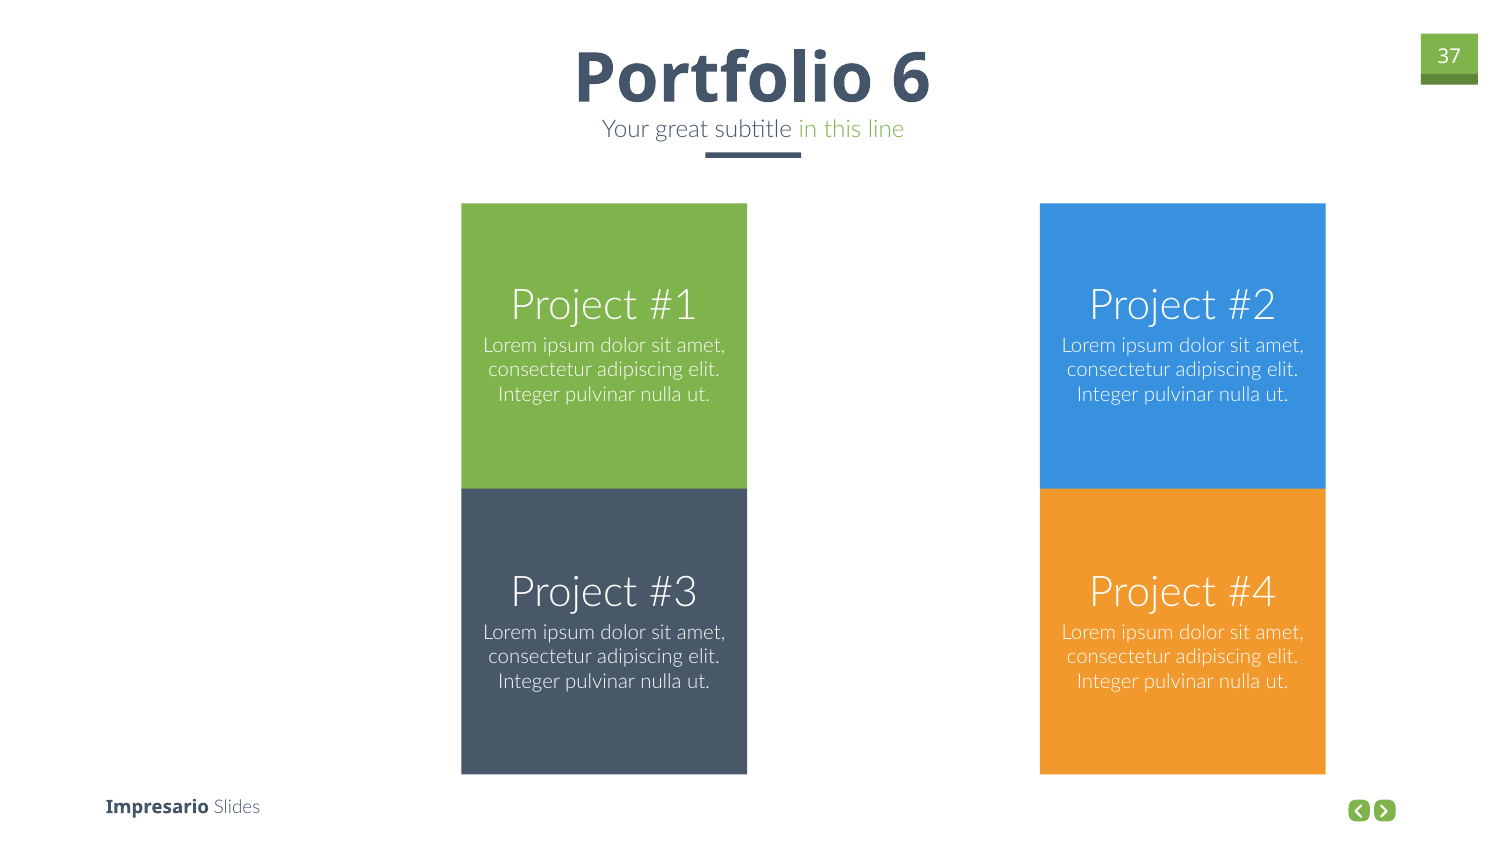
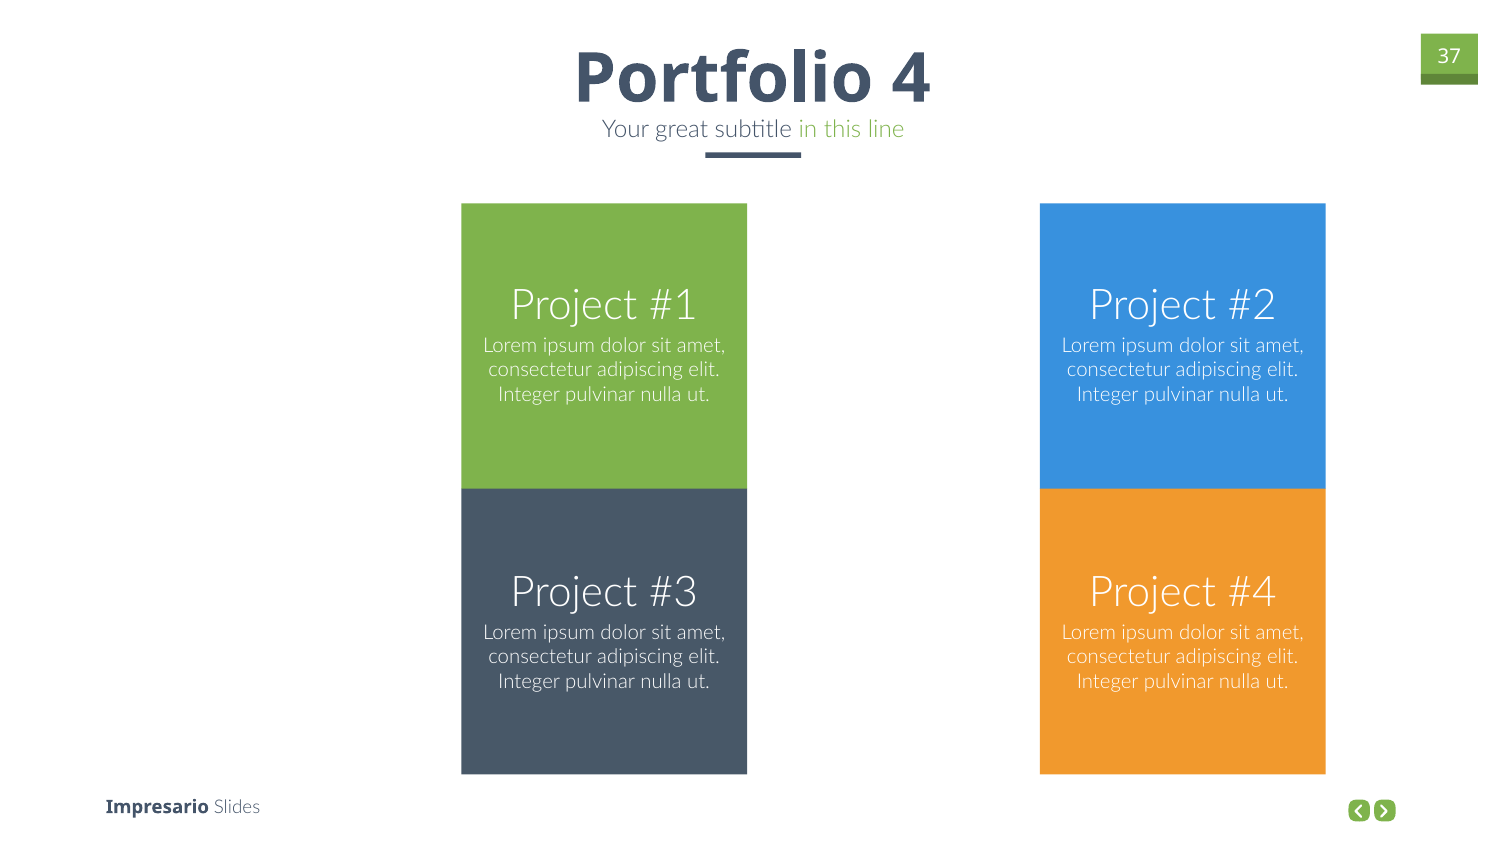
6: 6 -> 4 (911, 79)
